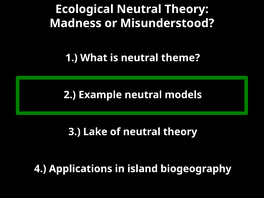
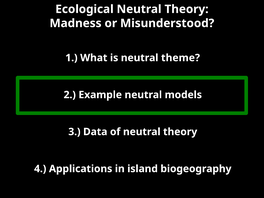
Lake: Lake -> Data (95, 132)
